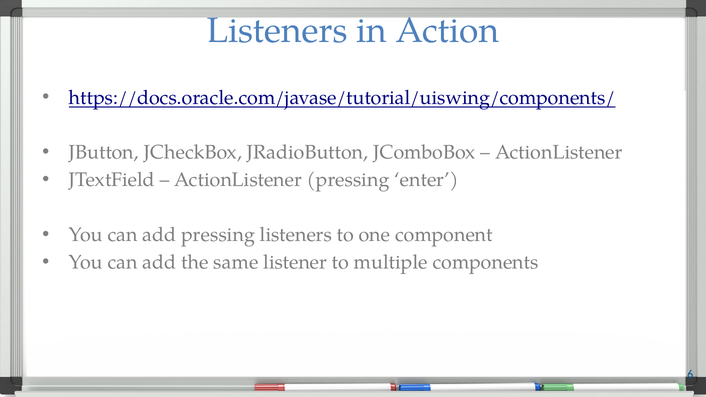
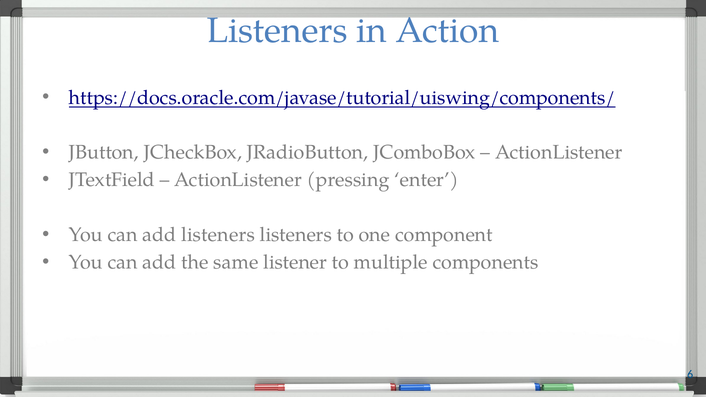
add pressing: pressing -> listeners (218, 235)
